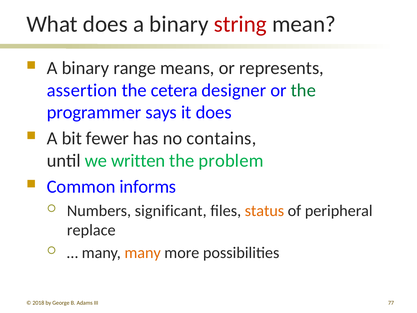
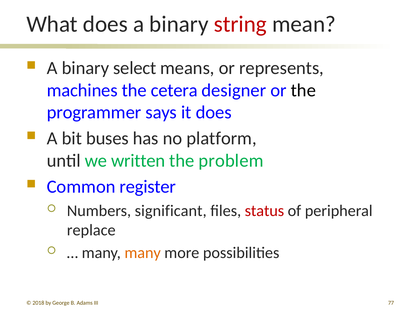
range: range -> select (135, 68)
assertion: assertion -> machines (82, 90)
the colour: green -> black (303, 90)
fewer: fewer -> buses (107, 138)
contains: contains -> platform (222, 138)
informs: informs -> register (148, 187)
status colour: orange -> red (264, 211)
